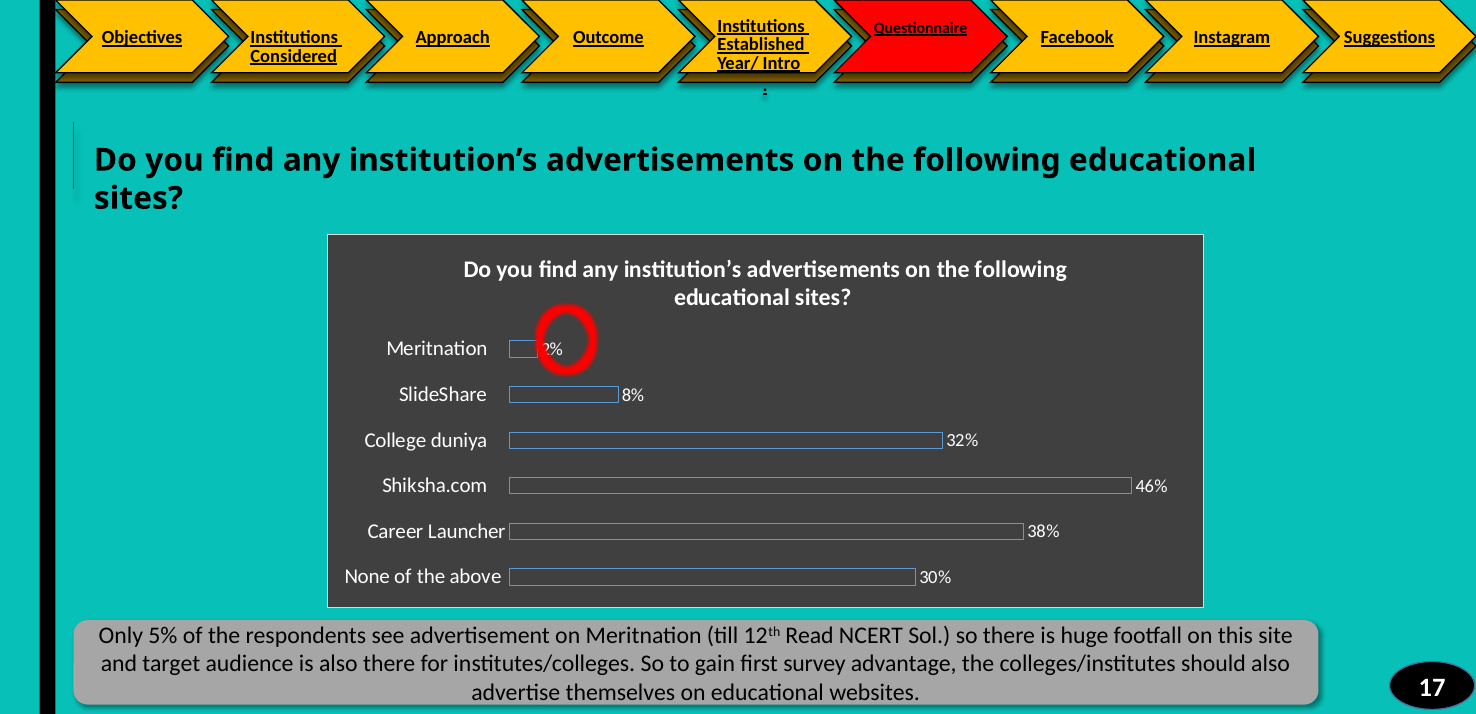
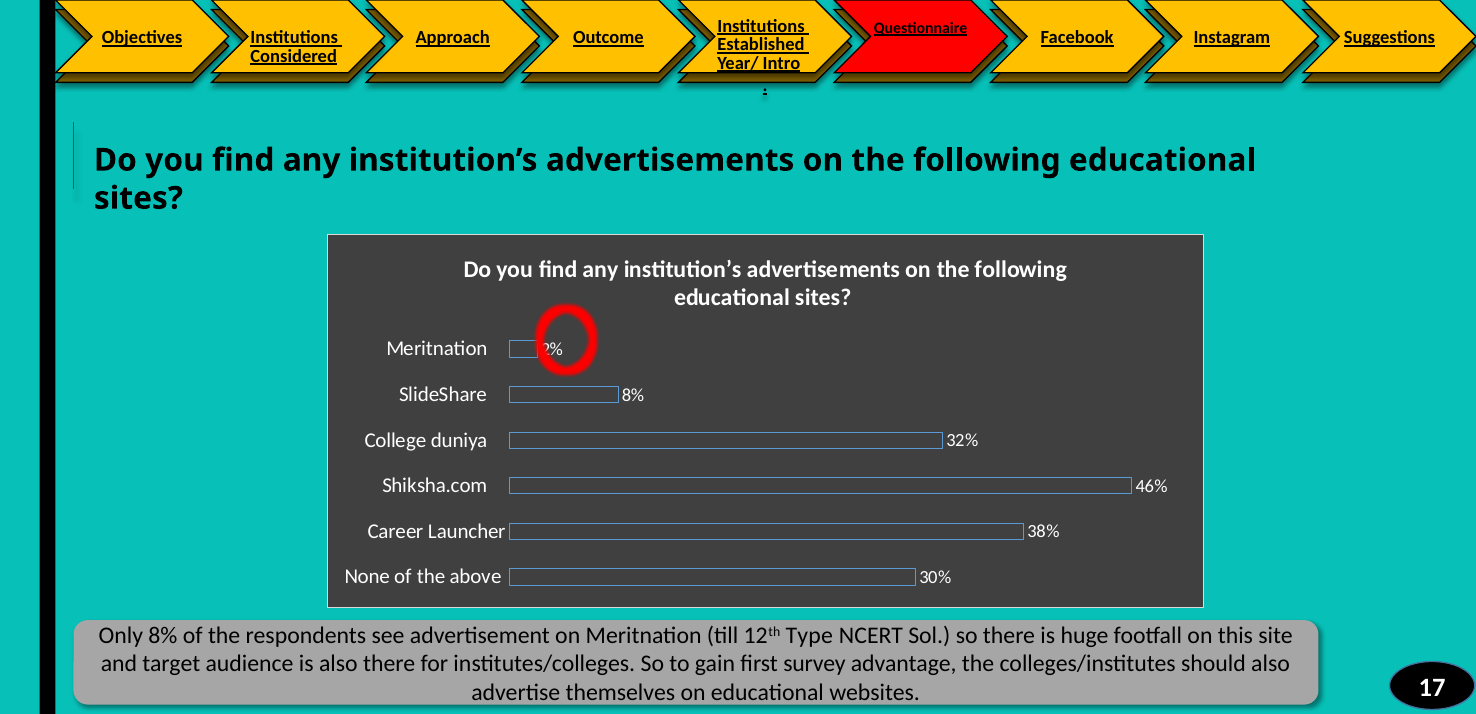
Only 5%: 5% -> 8% (163, 636)
Read: Read -> Type (809, 636)
